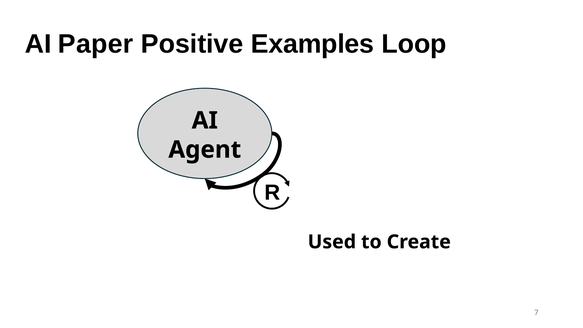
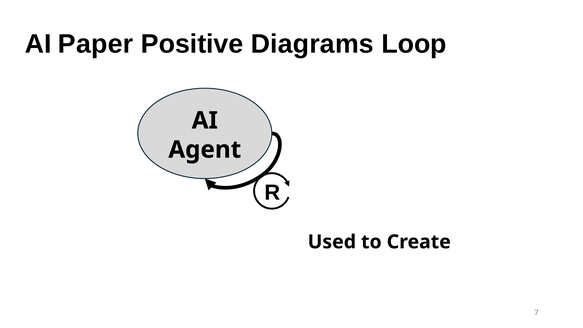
Examples: Examples -> Diagrams (312, 44)
